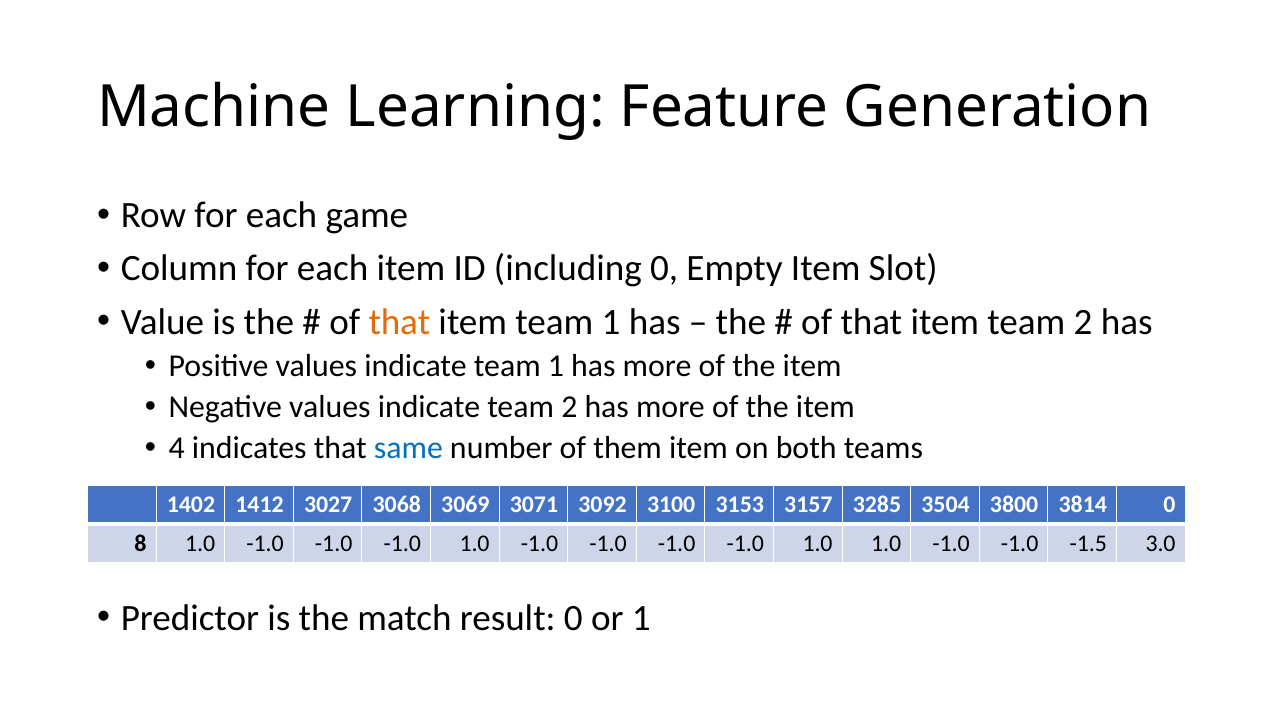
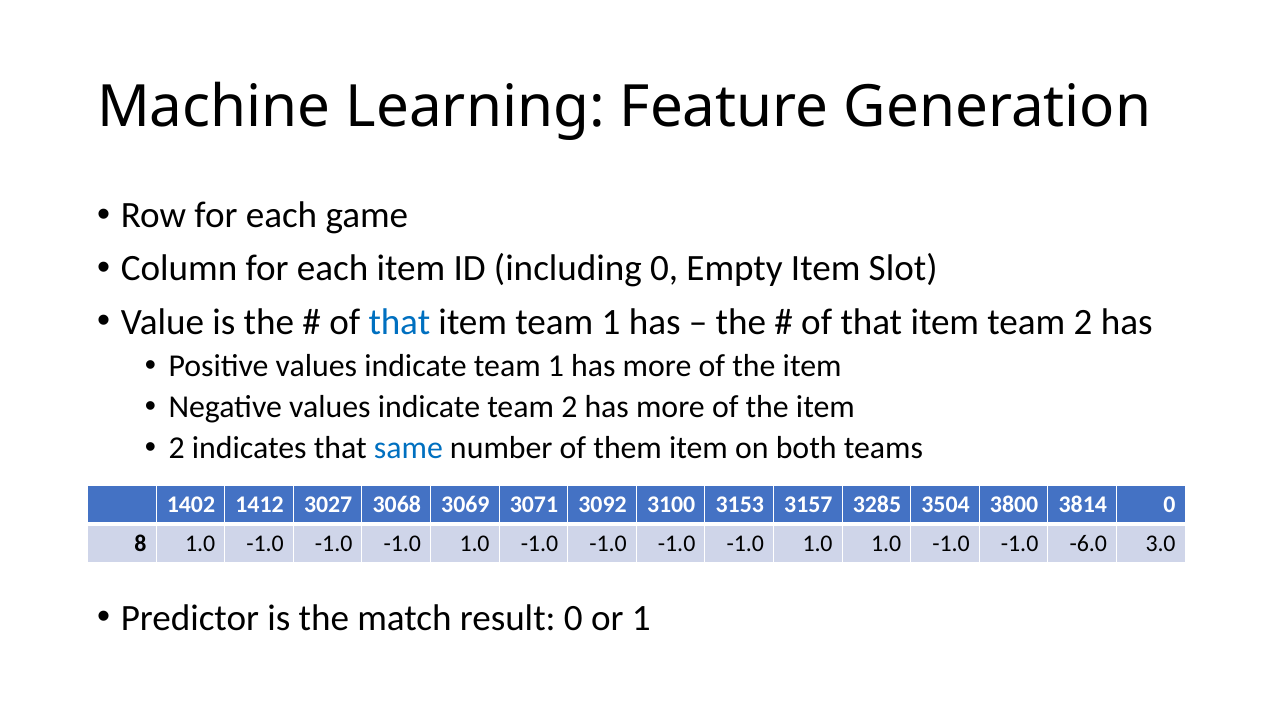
that colour: orange -> blue (399, 322)
4: 4 -> 2 (177, 448)
-1.5: -1.5 -> -6.0 (1088, 544)
